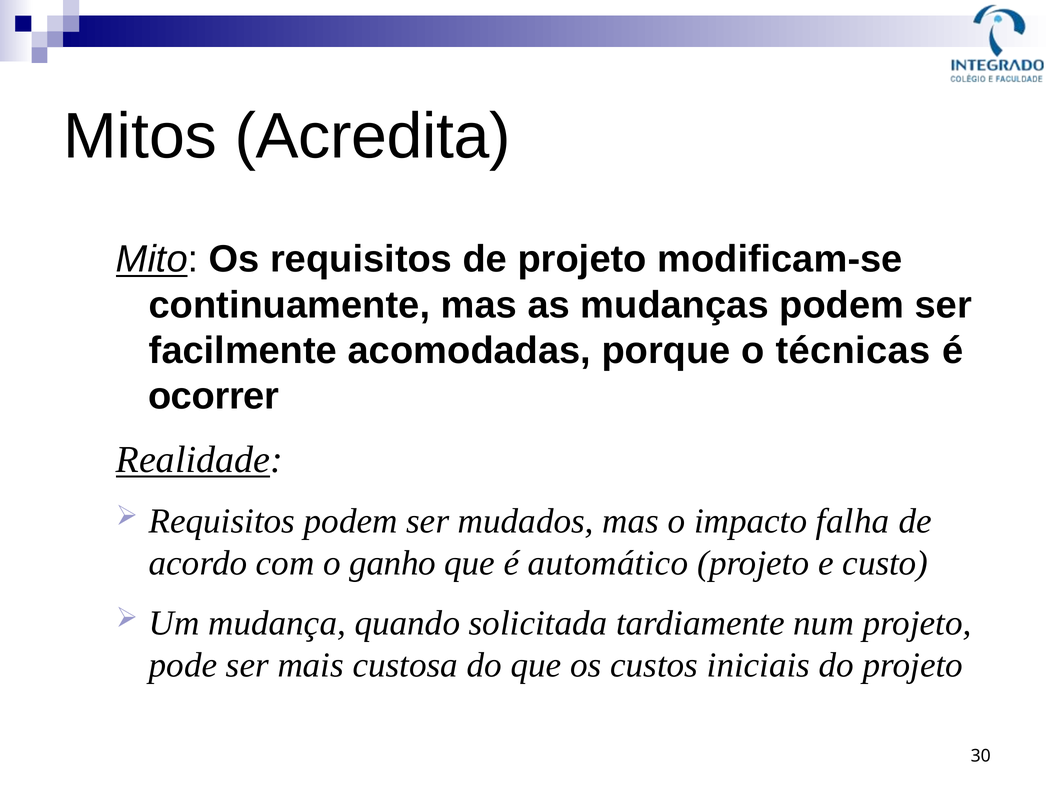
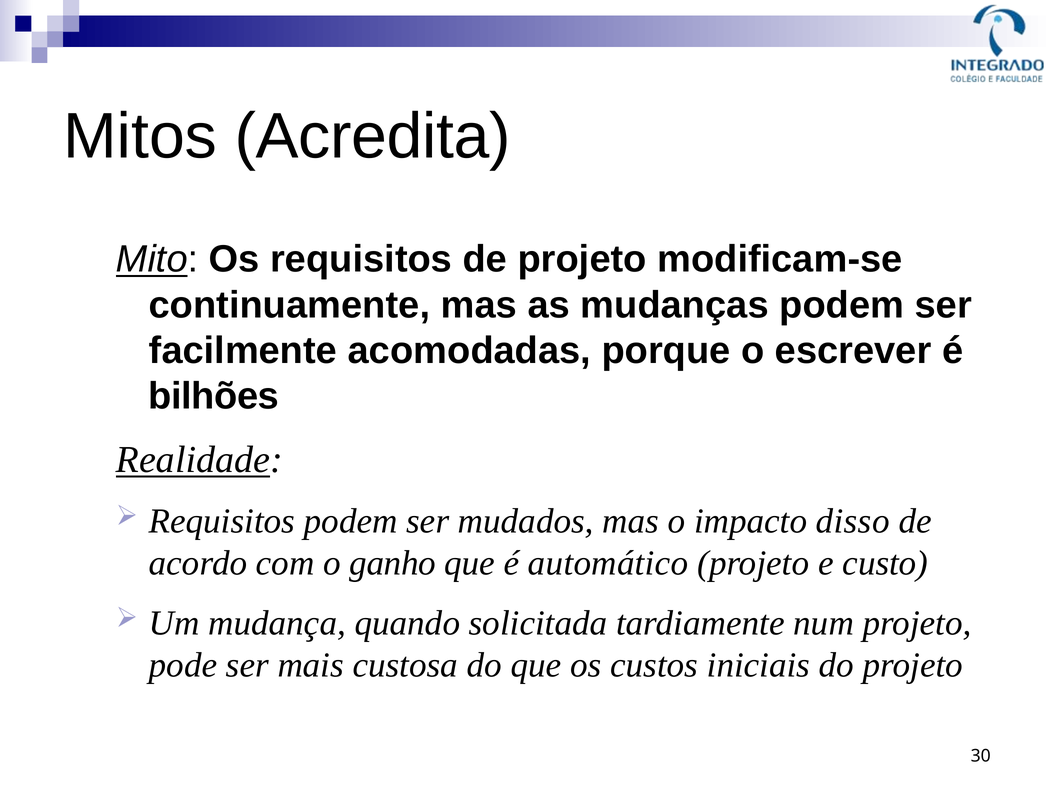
técnicas: técnicas -> escrever (853, 350)
ocorrer: ocorrer -> bilhões (214, 396)
falha: falha -> disso (853, 521)
